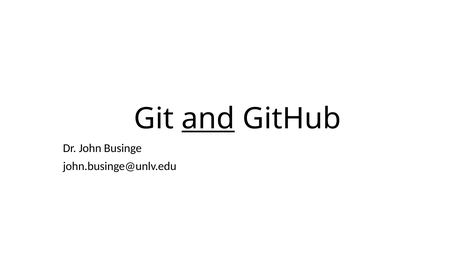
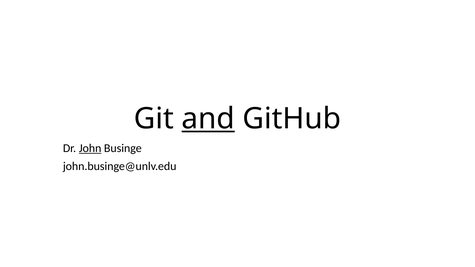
John underline: none -> present (90, 148)
